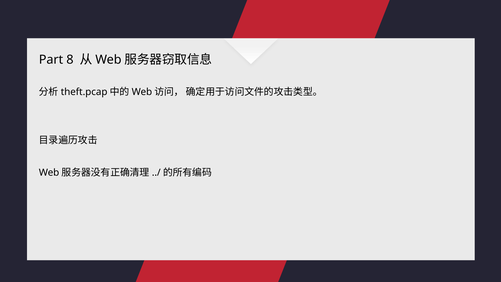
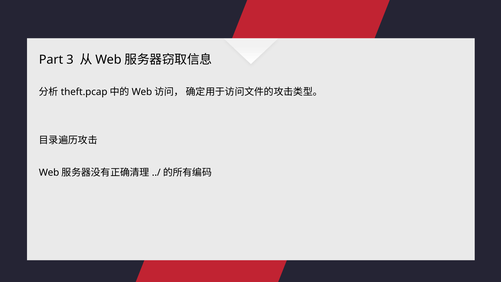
8: 8 -> 3 (70, 60)
